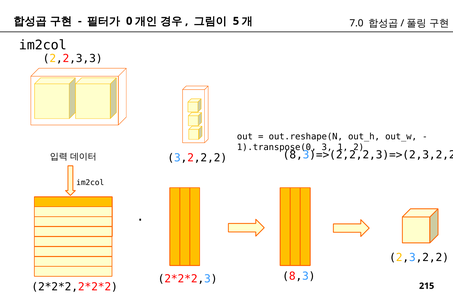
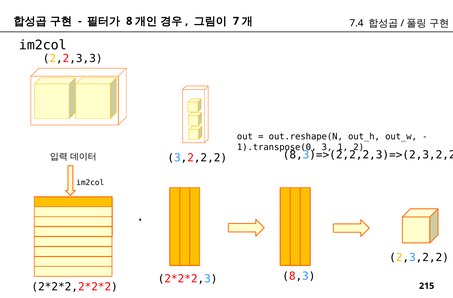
0: 0 -> 8 (129, 21)
5: 5 -> 7 (236, 21)
7.0: 7.0 -> 7.4 (356, 23)
